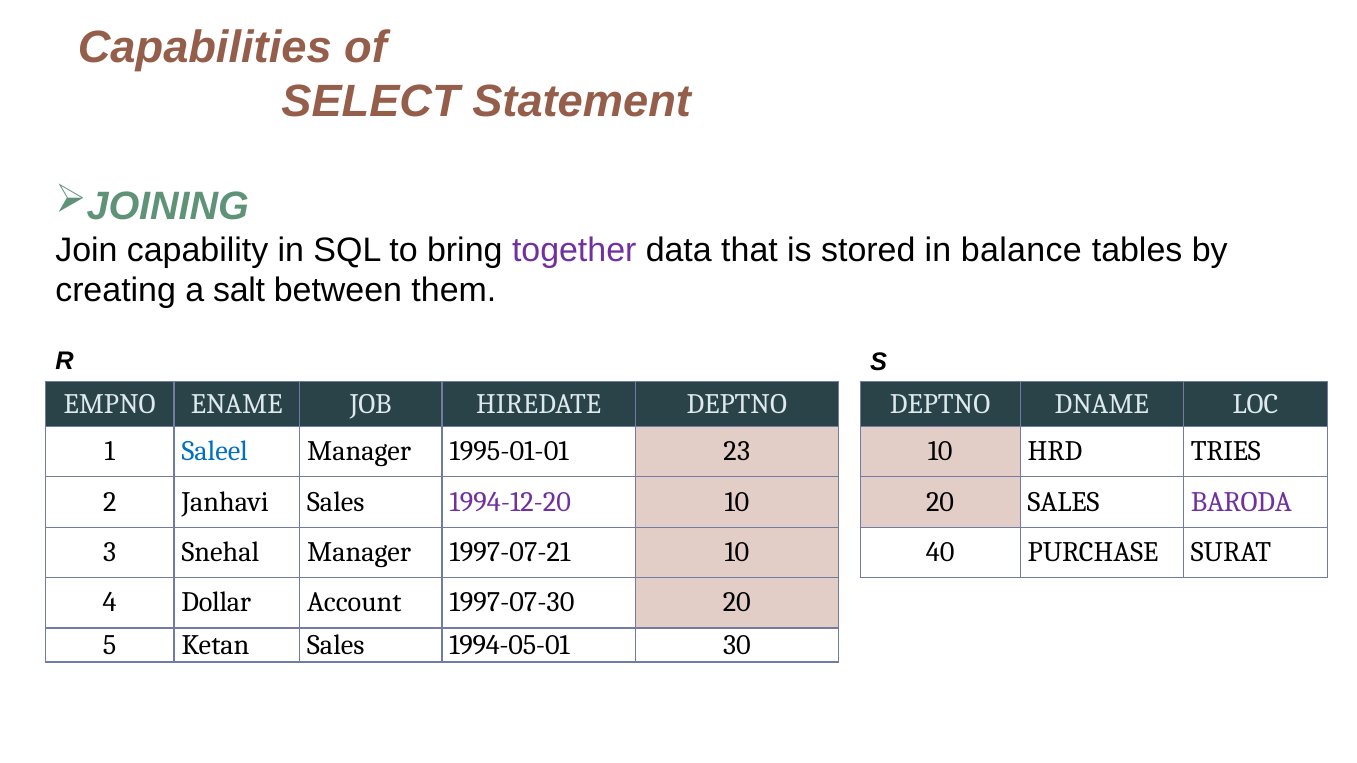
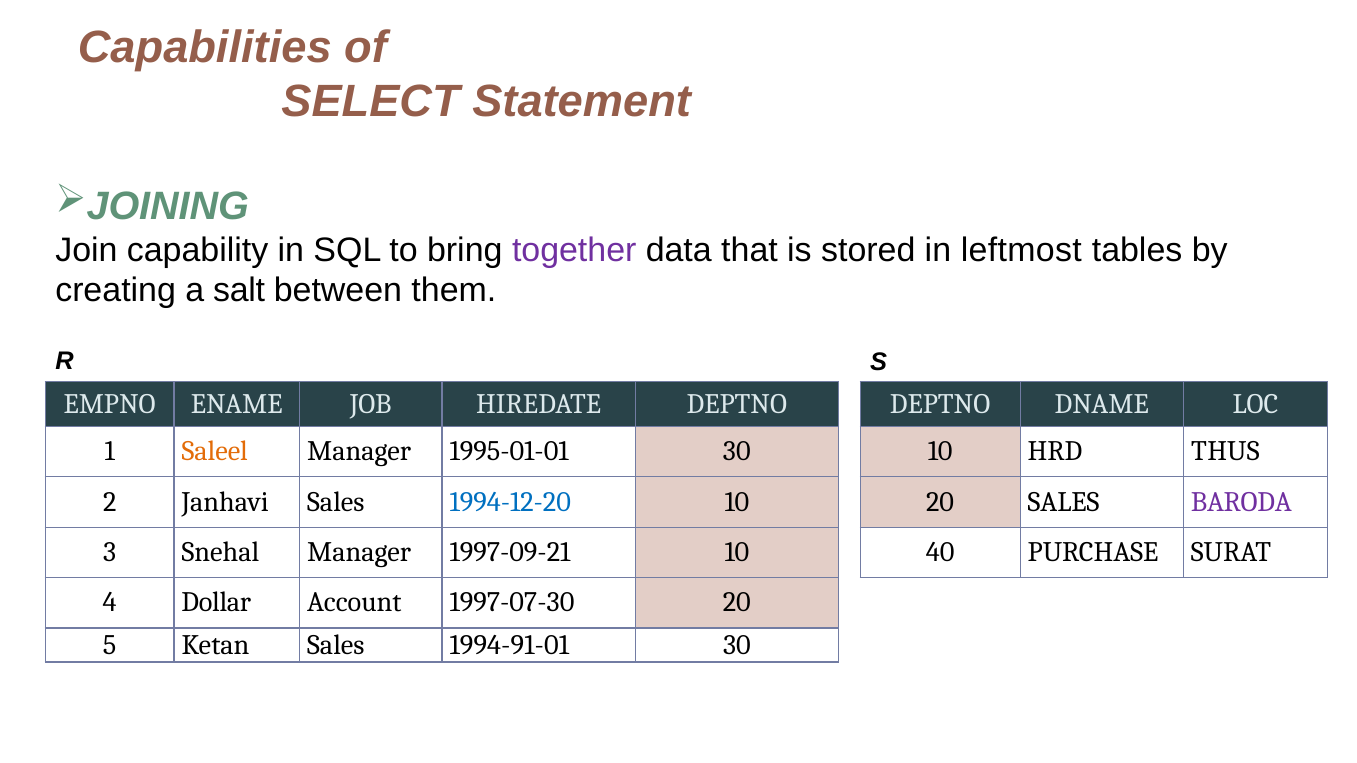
balance: balance -> leftmost (1021, 250)
Saleel colour: blue -> orange (215, 452)
1995-01-01 23: 23 -> 30 (737, 452)
TRIES: TRIES -> THUS (1225, 452)
1994-12-20 colour: purple -> blue (510, 502)
1997-07-21: 1997-07-21 -> 1997-09-21 (510, 552)
1994-05-01: 1994-05-01 -> 1994-91-01 (509, 645)
